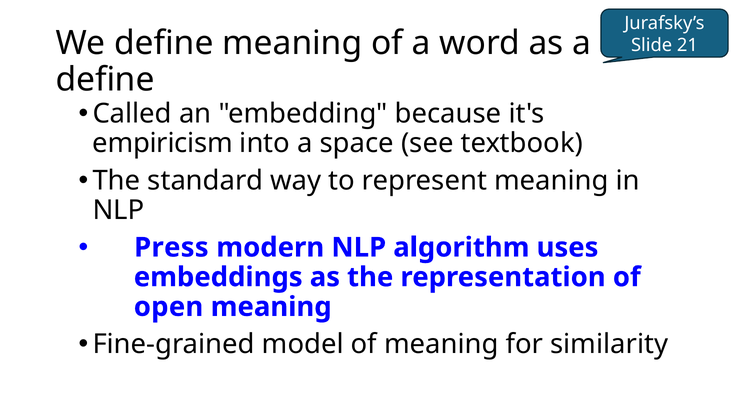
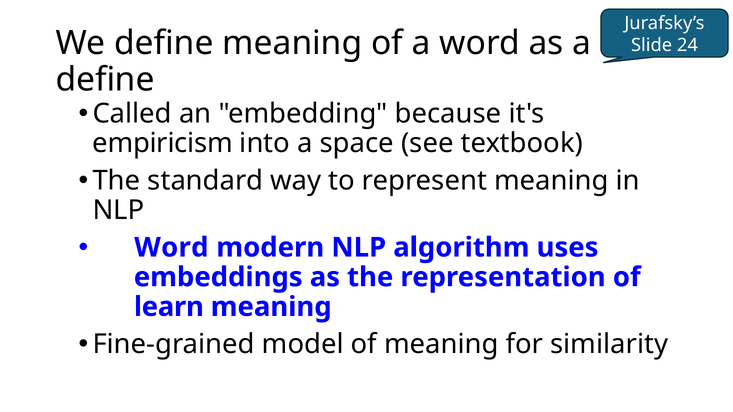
21: 21 -> 24 (687, 45)
Press: Press -> Word (171, 248)
open: open -> learn (169, 307)
